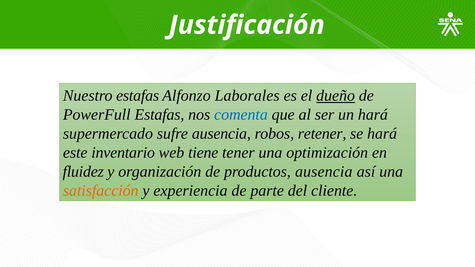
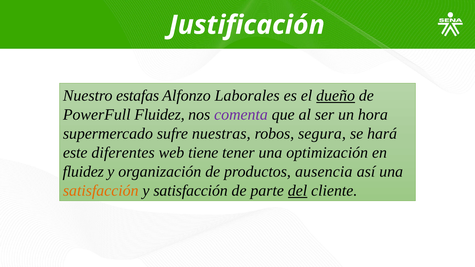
PowerFull Estafas: Estafas -> Fluidez (159, 115)
comenta colour: blue -> purple (241, 115)
un hará: hará -> hora (373, 115)
sufre ausencia: ausencia -> nuestras (221, 134)
retener: retener -> segura (322, 134)
inventario: inventario -> diferentes (123, 153)
y experiencia: experiencia -> satisfacción (191, 191)
del underline: none -> present (297, 191)
